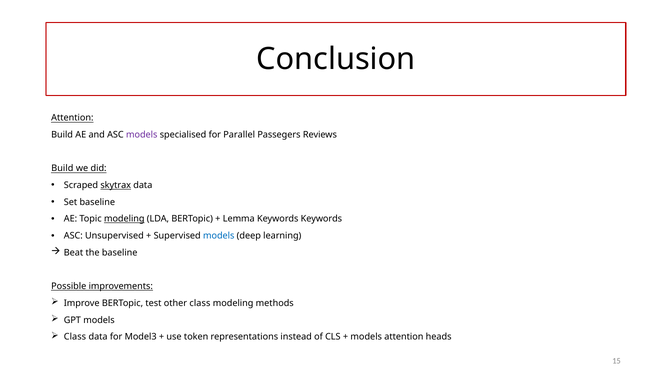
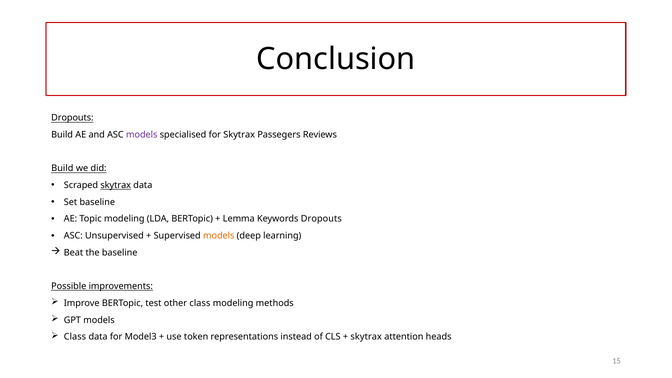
Attention: Attention -> Dropouts (72, 118)
for Parallel: Parallel -> Skytrax (239, 135)
modeling underline: present -> none (124, 219)
Keywords Keywords: Keywords -> Dropouts (321, 219)
models colour: blue -> orange (219, 236)
models: models -> skytrax (366, 337)
